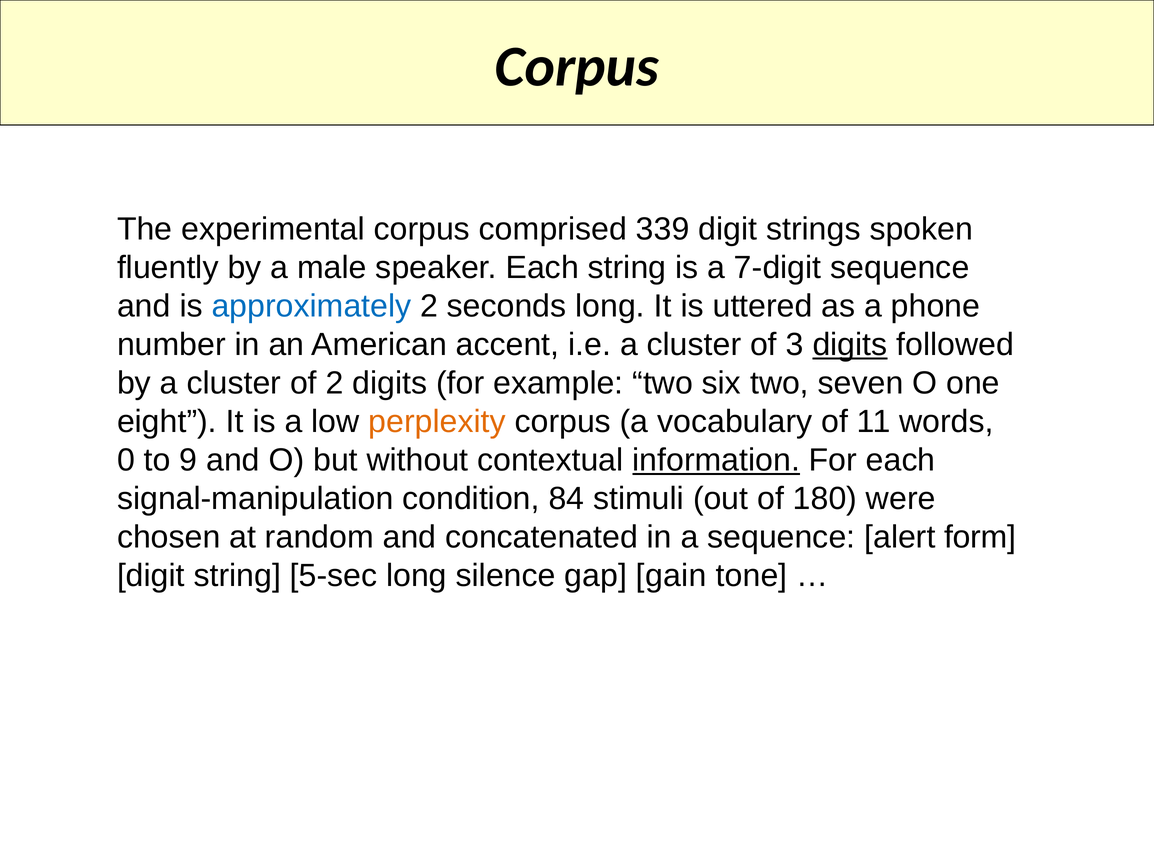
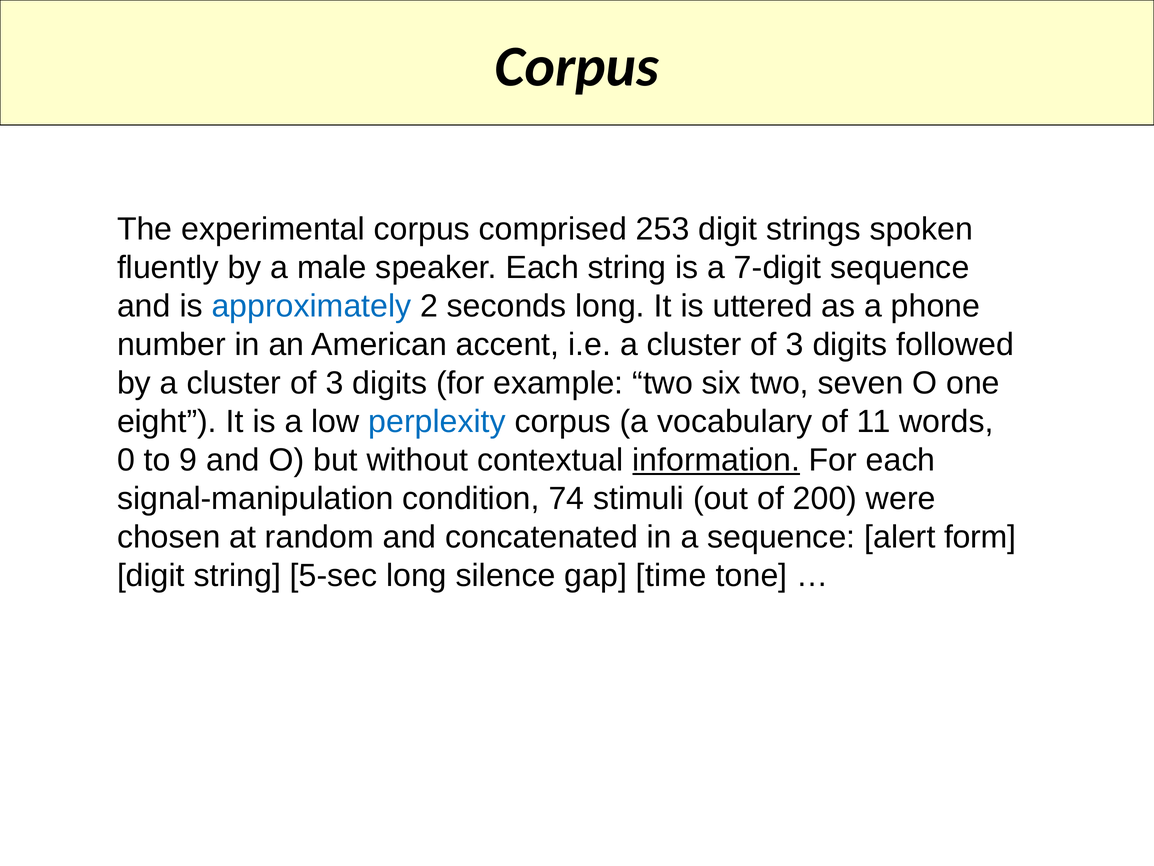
339: 339 -> 253 (663, 229)
digits underline: present -> none (850, 345)
2: 2 -> 3 (334, 383)
perplexity colour: orange -> blue (437, 421)
84: 84 -> 74 (566, 498)
180: 180 -> 200 (825, 498)
gain: gain -> time (671, 575)
